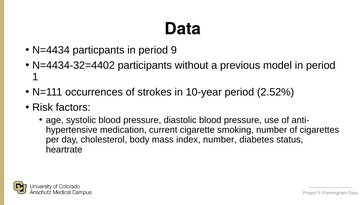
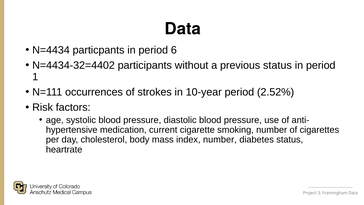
9: 9 -> 6 (174, 50)
previous model: model -> status (277, 65)
